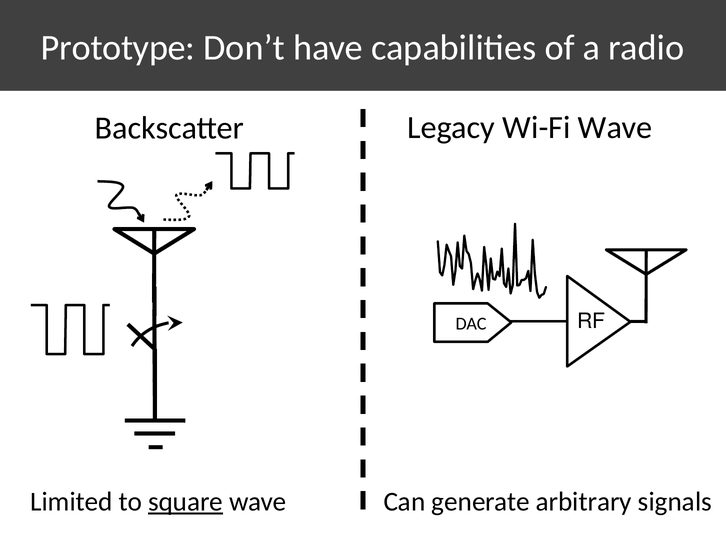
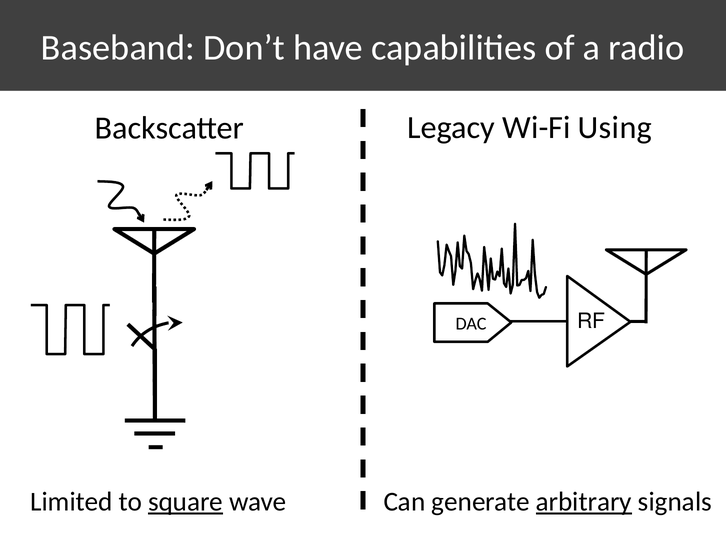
Prototype: Prototype -> Baseband (118, 48)
Wi-Fi Wave: Wave -> Using (615, 128)
arbitrary underline: none -> present (584, 501)
